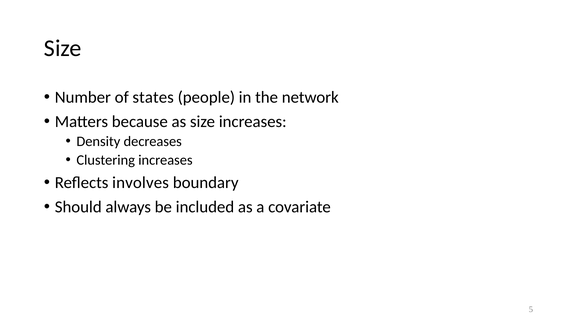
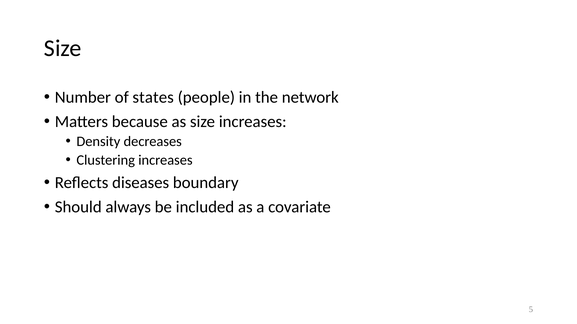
involves: involves -> diseases (141, 183)
